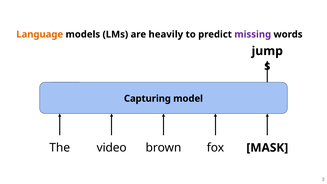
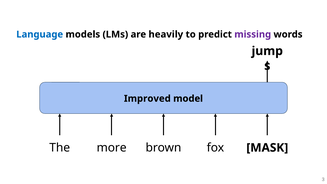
Language colour: orange -> blue (40, 34)
Capturing: Capturing -> Improved (147, 99)
video: video -> more (112, 148)
